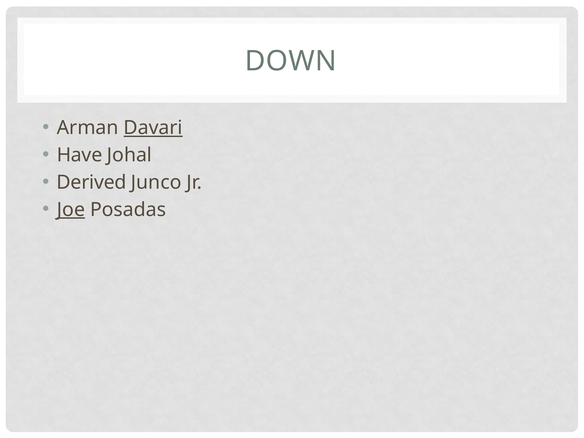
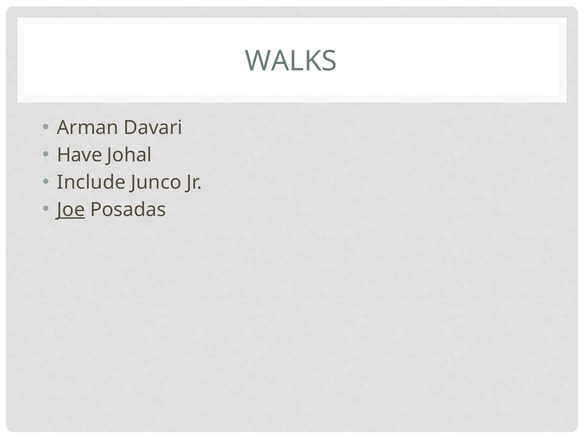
DOWN: DOWN -> WALKS (291, 61)
Davari underline: present -> none (153, 128)
Derived: Derived -> Include (91, 182)
